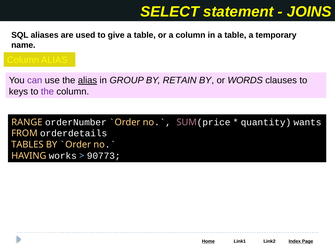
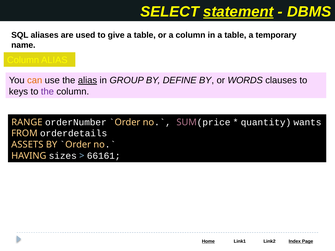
statement underline: none -> present (238, 12)
JOINS: JOINS -> DBMS (309, 12)
can colour: purple -> orange (35, 80)
RETAIN: RETAIN -> DEFINE (180, 80)
TABLES: TABLES -> ASSETS (27, 145)
works: works -> sizes (63, 156)
90773: 90773 -> 66161 (104, 156)
